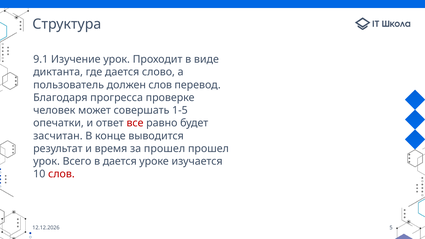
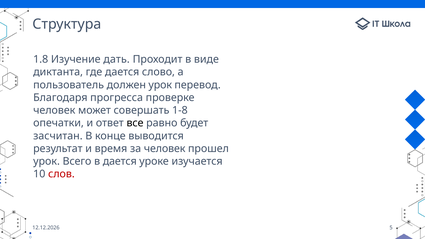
9.1: 9.1 -> 1.8 (41, 59)
Изучение урок: урок -> дать (117, 59)
должен слов: слов -> урок (160, 85)
1-5: 1-5 -> 1-8 (180, 110)
все colour: red -> black (135, 123)
за прошел: прошел -> человек (165, 149)
